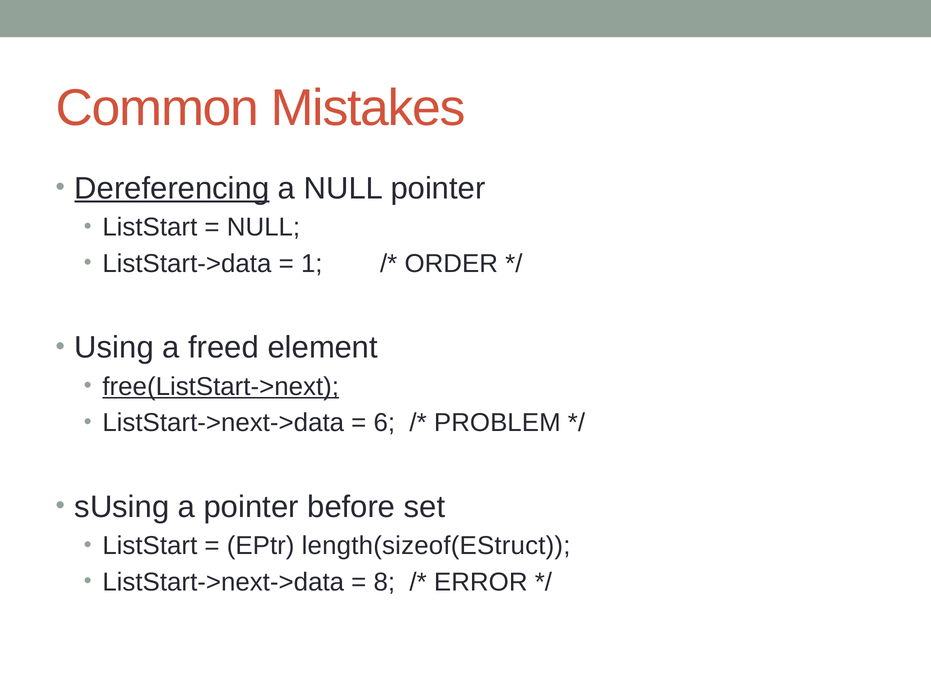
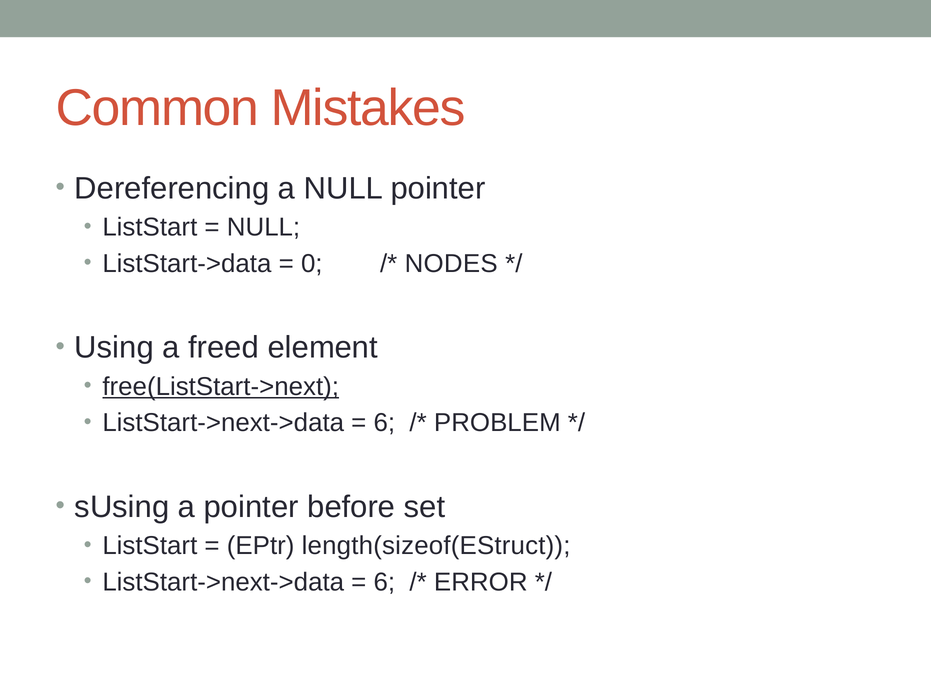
Dereferencing underline: present -> none (172, 188)
1: 1 -> 0 (312, 264)
ORDER: ORDER -> NODES (451, 264)
8: 8 -> 6 (384, 582)
